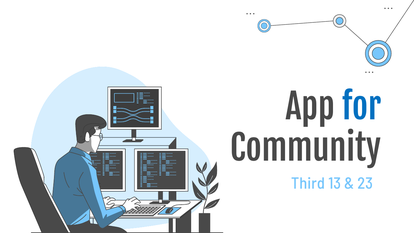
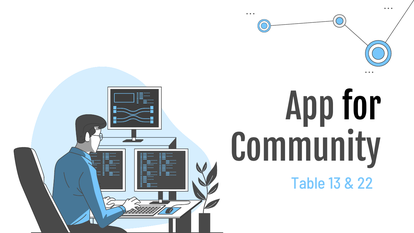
for colour: blue -> black (362, 108)
Third: Third -> Table (308, 183)
23: 23 -> 22 (365, 183)
